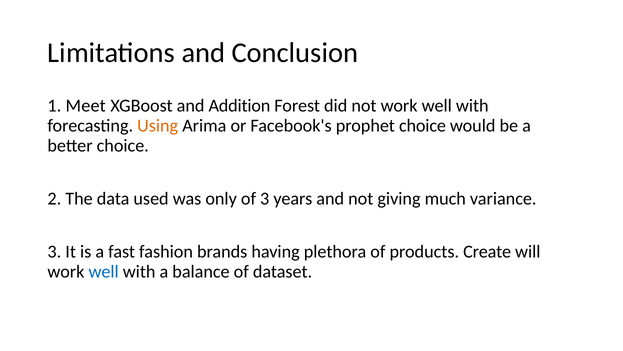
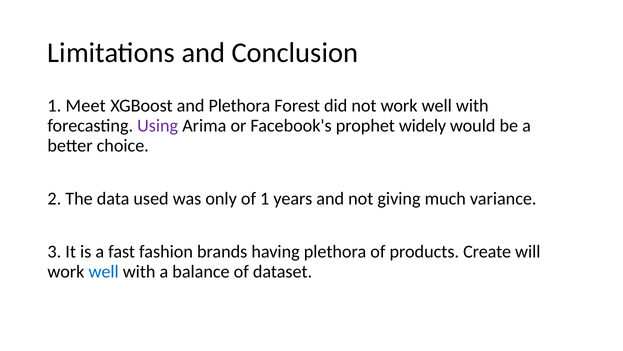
and Addition: Addition -> Plethora (239, 106)
Using colour: orange -> purple (158, 126)
prophet choice: choice -> widely (423, 126)
of 3: 3 -> 1 (265, 199)
